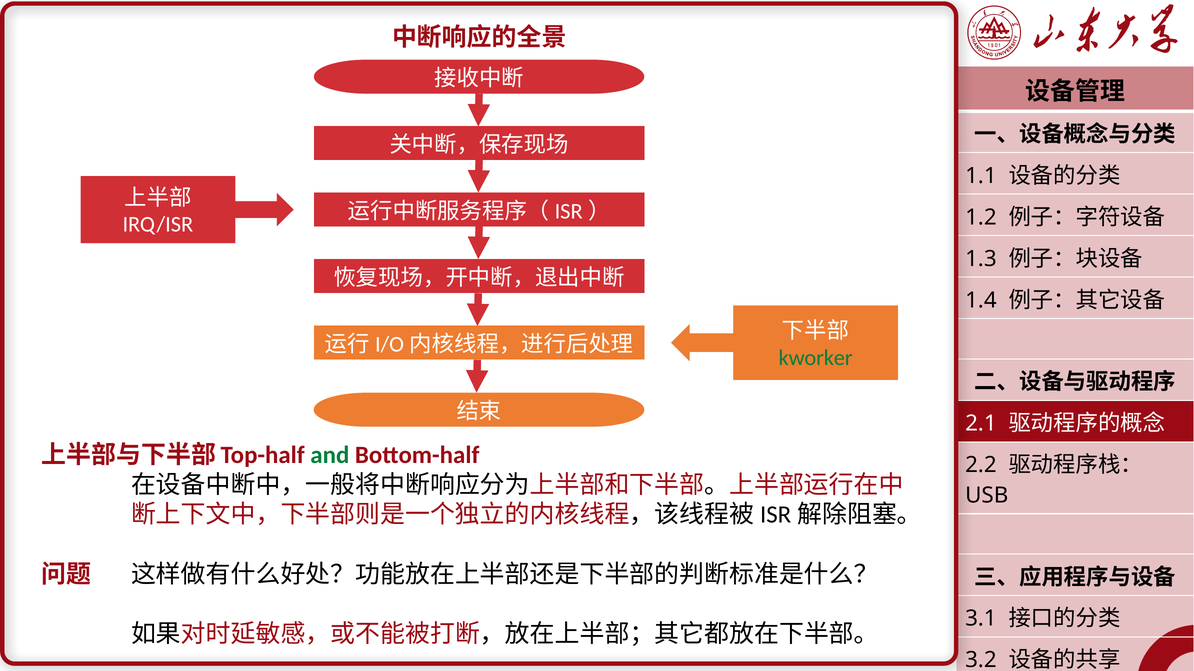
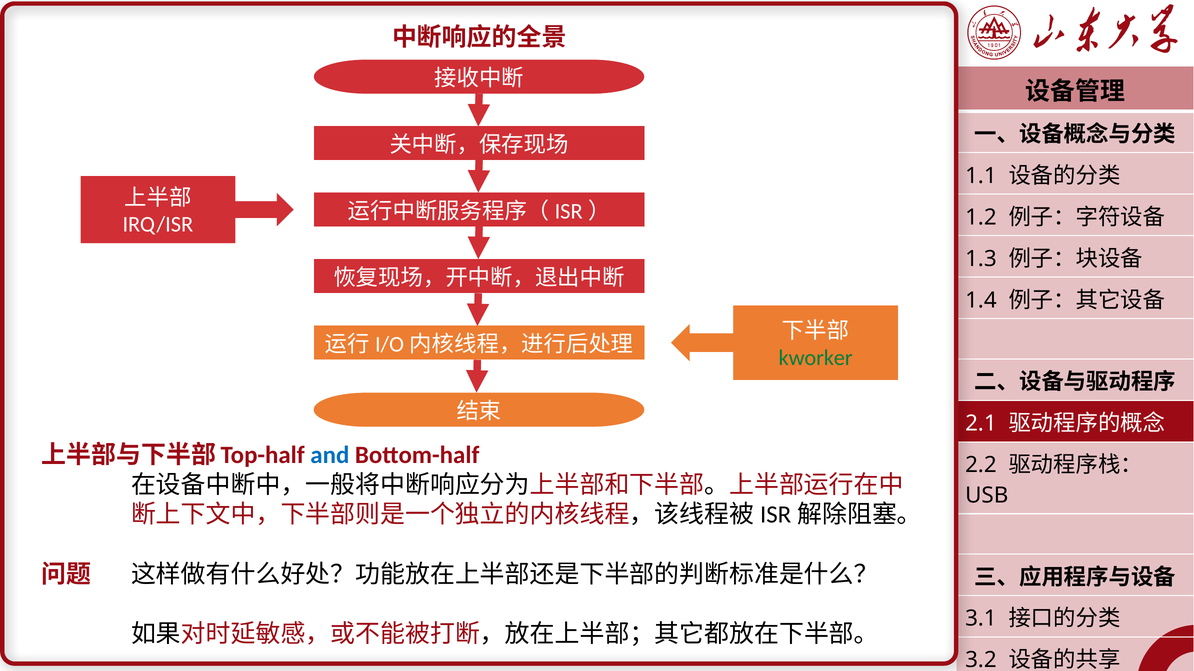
and colour: green -> blue (330, 455)
